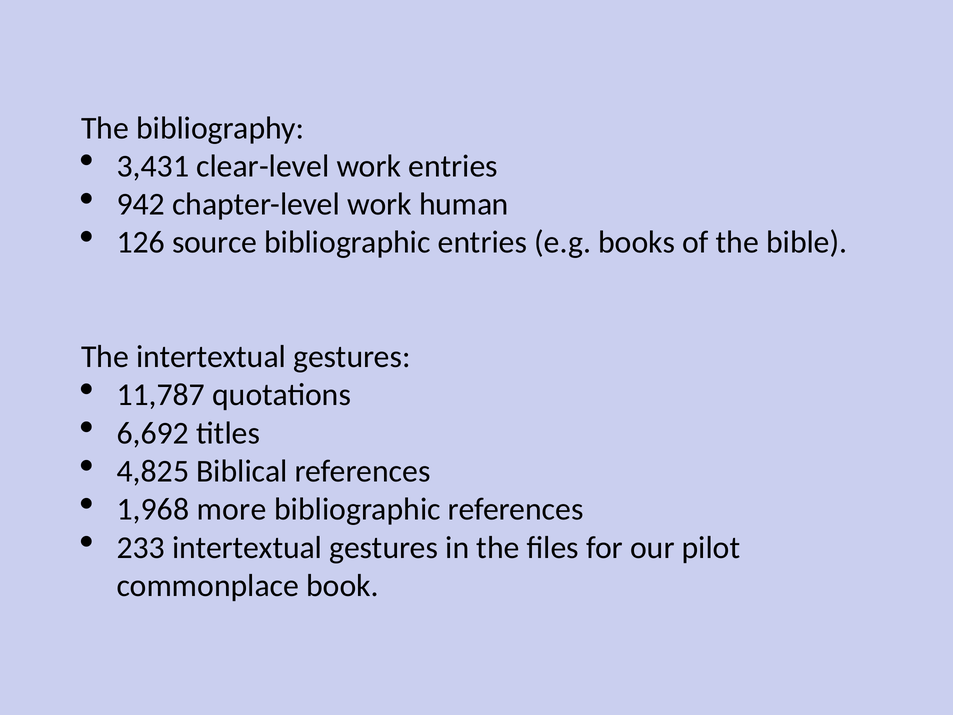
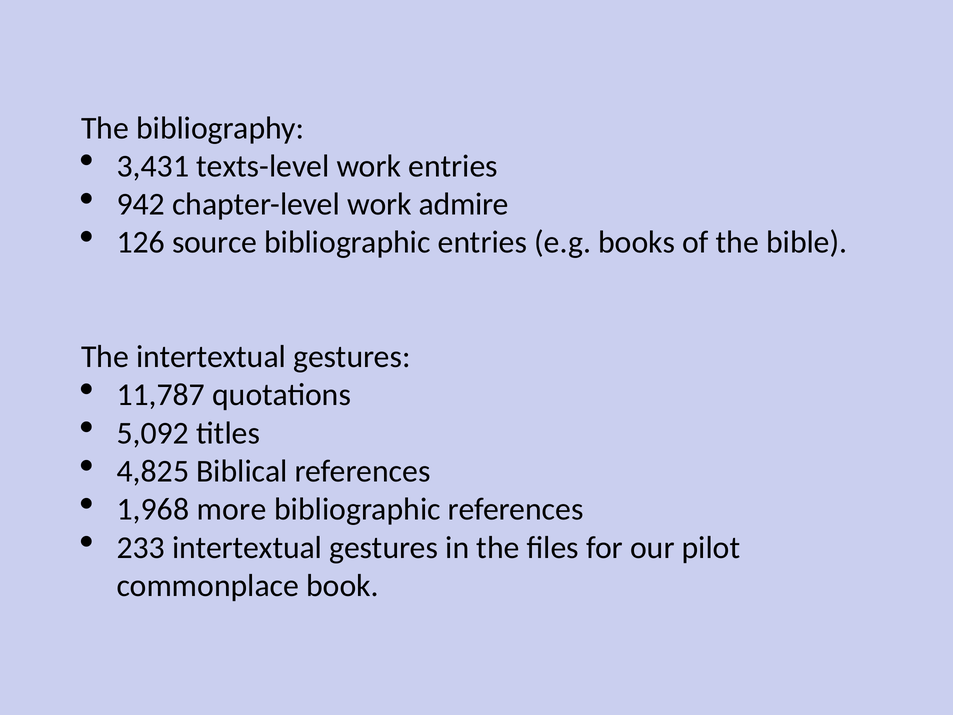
clear-level: clear-level -> texts-level (263, 166)
human: human -> admire (464, 204)
6,692: 6,692 -> 5,092 (153, 433)
